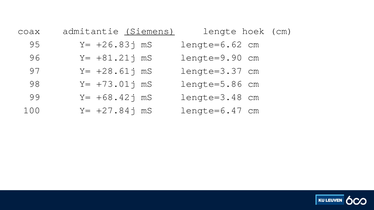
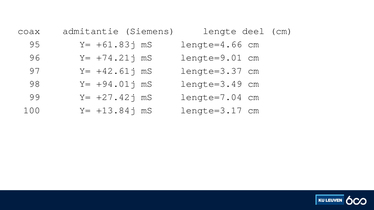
Siemens underline: present -> none (150, 31)
hoek: hoek -> deel (253, 31)
+26.83j: +26.83j -> +61.83j (116, 44)
lengte=6.62: lengte=6.62 -> lengte=4.66 (211, 44)
+81.21j: +81.21j -> +74.21j (116, 58)
lengte=9.90: lengte=9.90 -> lengte=9.01 (211, 58)
+28.61j: +28.61j -> +42.61j (116, 71)
+73.01j: +73.01j -> +94.01j (116, 84)
lengte=5.86: lengte=5.86 -> lengte=3.49 (211, 84)
+68.42j: +68.42j -> +27.42j (116, 97)
lengte=3.48: lengte=3.48 -> lengte=7.04 (211, 97)
+27.84j: +27.84j -> +13.84j (116, 111)
lengte=6.47: lengte=6.47 -> lengte=3.17 (211, 111)
